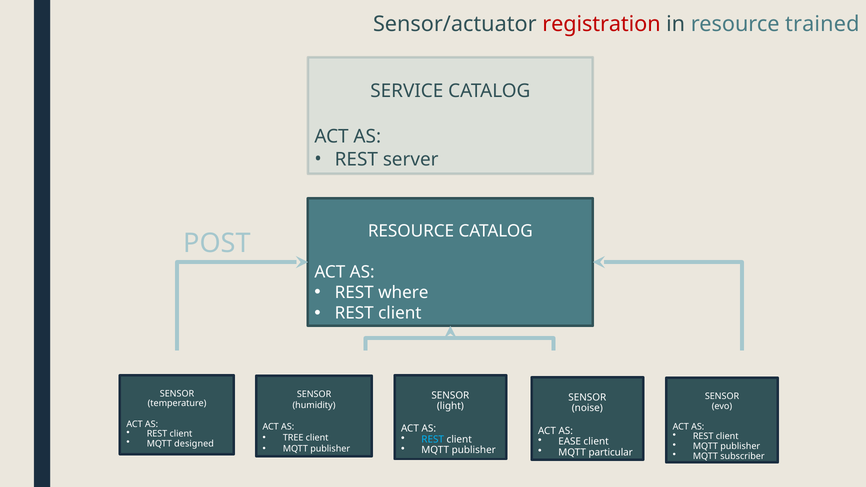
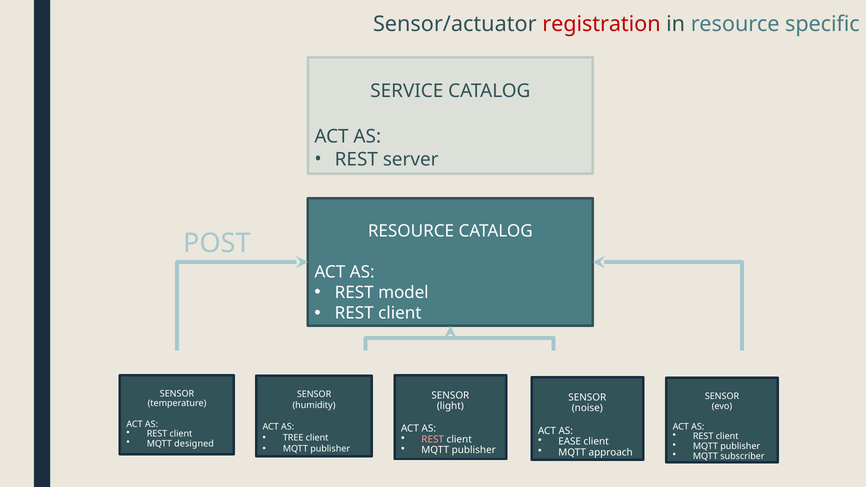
trained: trained -> specific (822, 24)
where: where -> model (403, 293)
REST colour: light blue -> pink (433, 439)
particular: particular -> approach (611, 452)
